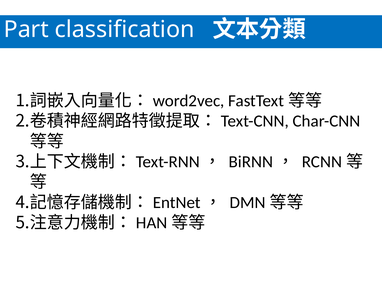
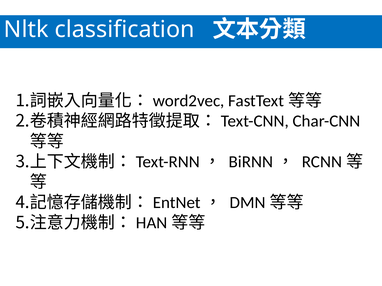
Part: Part -> Nltk (26, 30)
